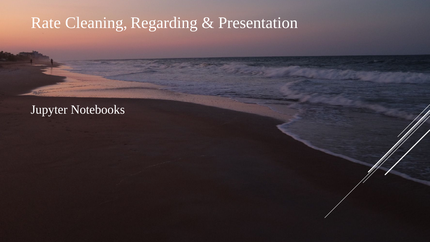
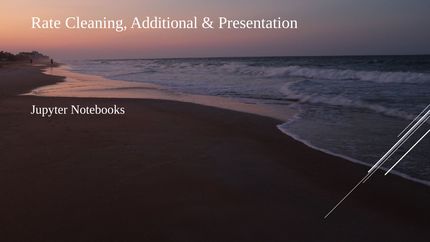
Regarding: Regarding -> Additional (164, 23)
